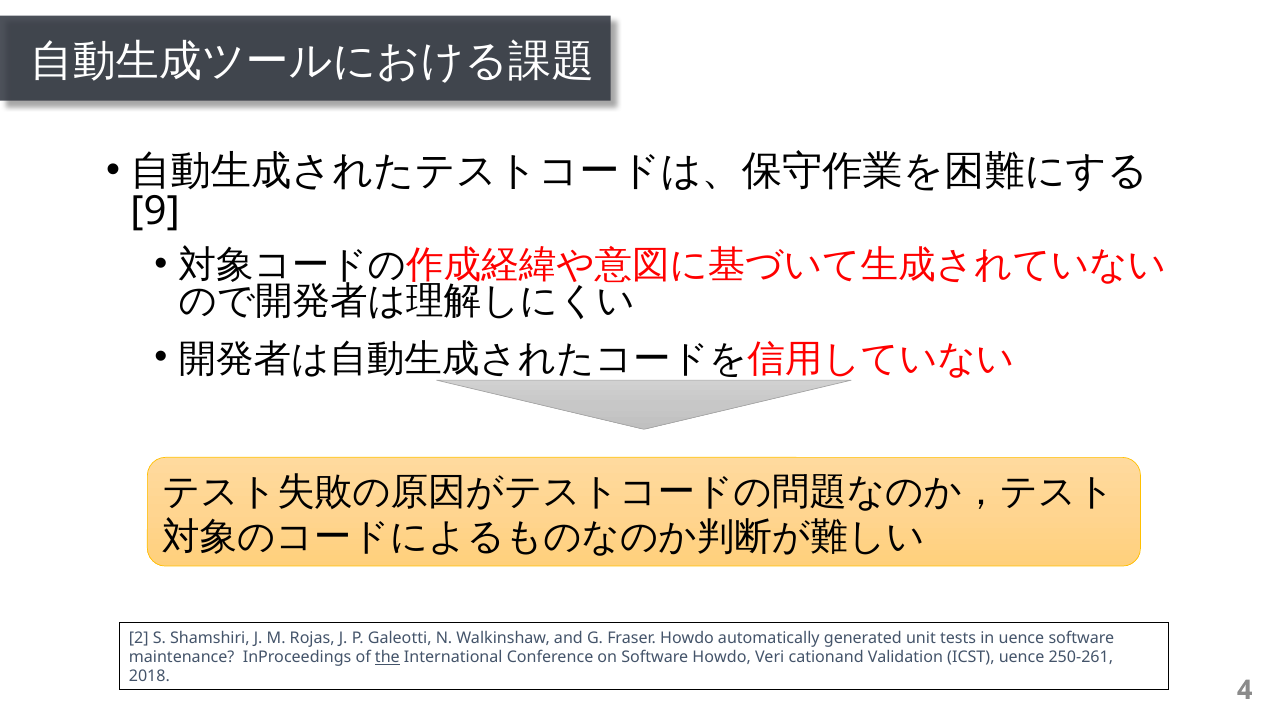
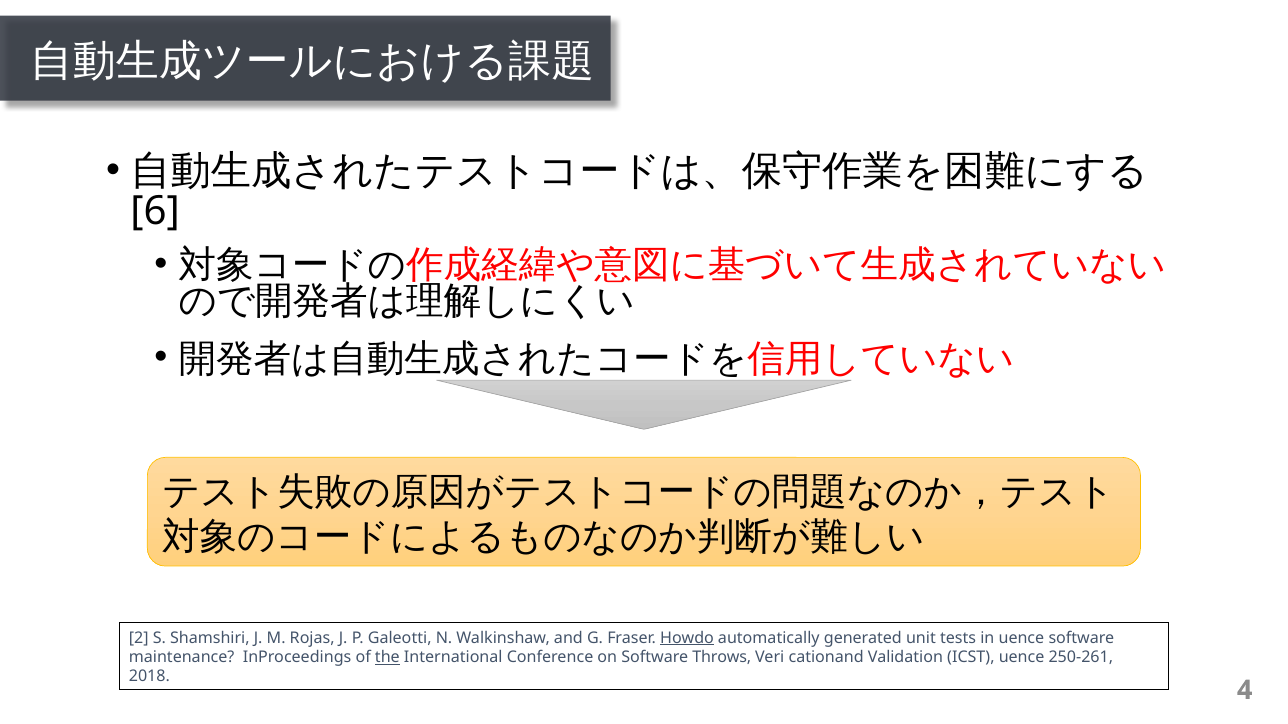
9: 9 -> 6 (155, 211)
Howdo underline: none -> present (687, 638)
Software Howdo: Howdo -> Throws (722, 658)
